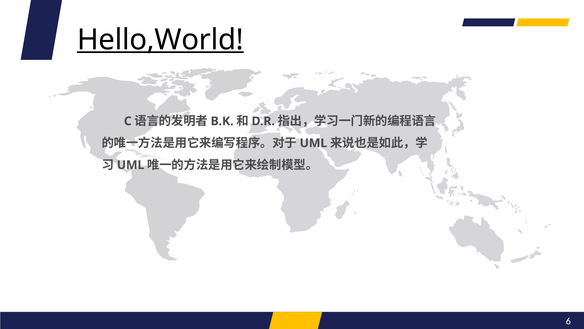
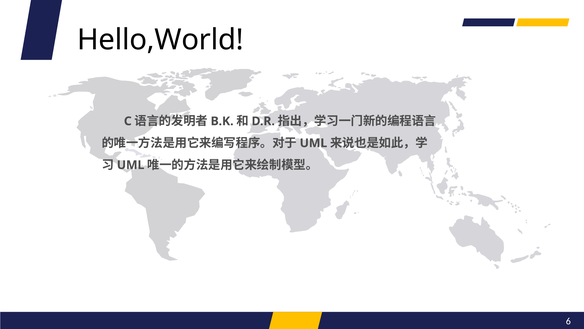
Hello,World underline: present -> none (160, 40)
